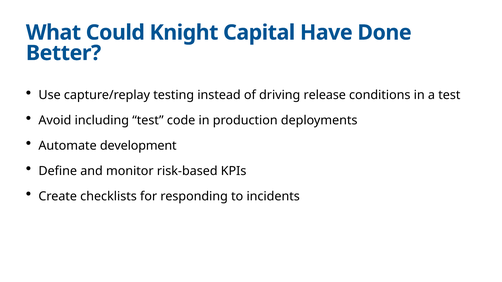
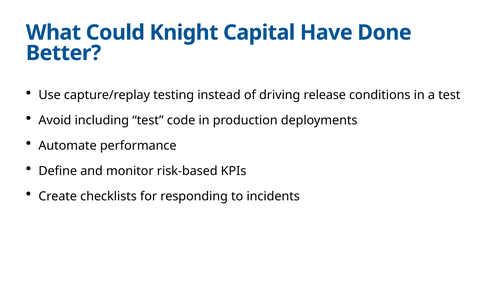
development: development -> performance (138, 146)
